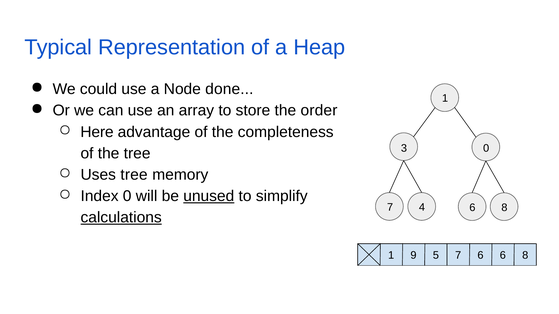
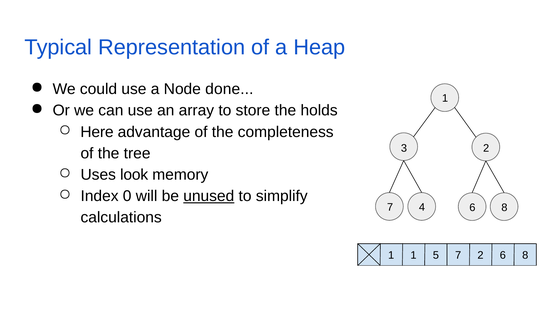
order: order -> holds (319, 111)
3 0: 0 -> 2 (486, 148)
Uses tree: tree -> look (134, 175)
calculations underline: present -> none (121, 218)
1 9: 9 -> 1 (414, 256)
7 6: 6 -> 2 (480, 256)
